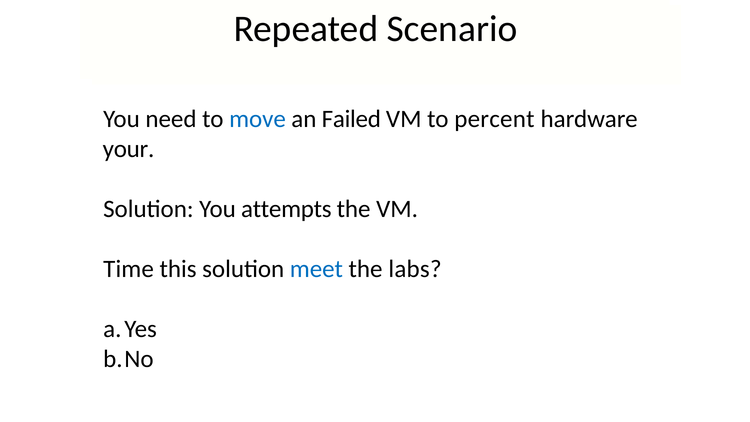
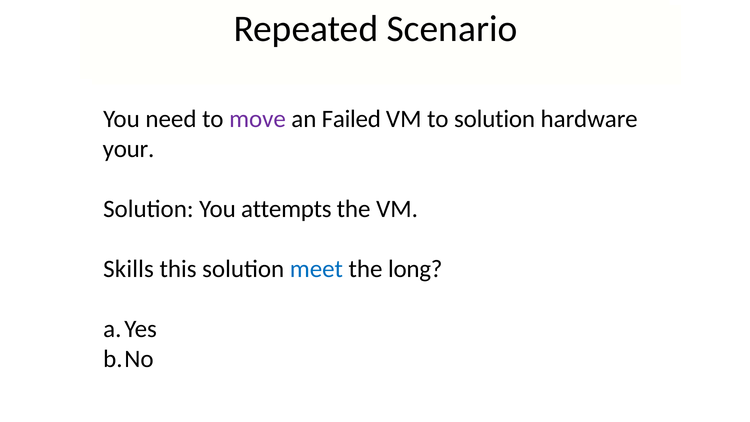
move colour: blue -> purple (258, 119)
to percent: percent -> solution (495, 119)
Time: Time -> Skills (129, 269)
labs: labs -> long (415, 269)
